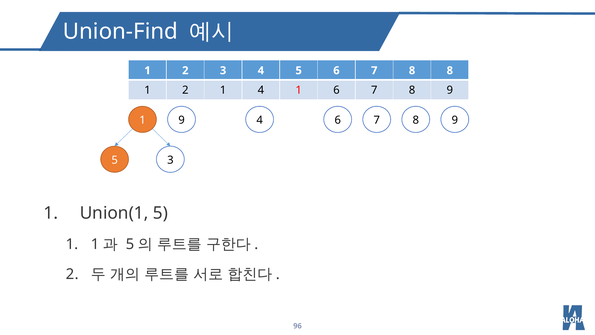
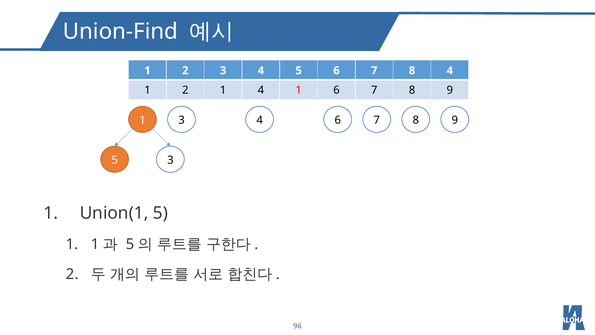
8 8: 8 -> 4 (450, 70)
1 9: 9 -> 3 (182, 120)
